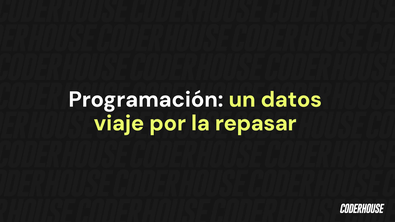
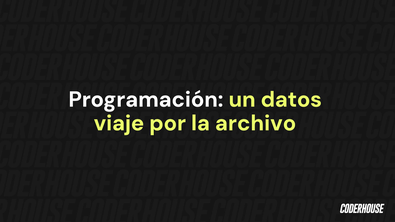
repasar: repasar -> archivo (256, 123)
